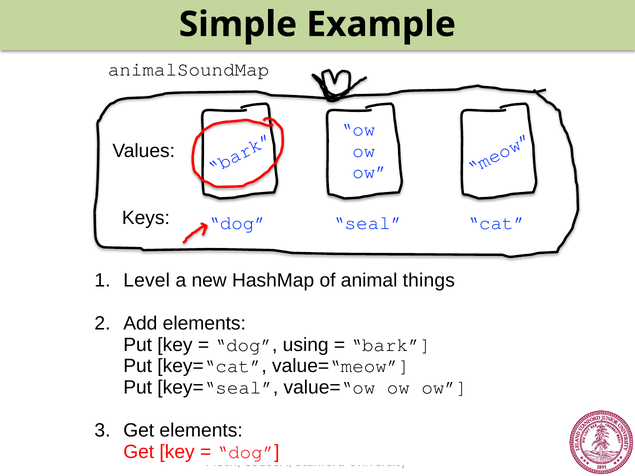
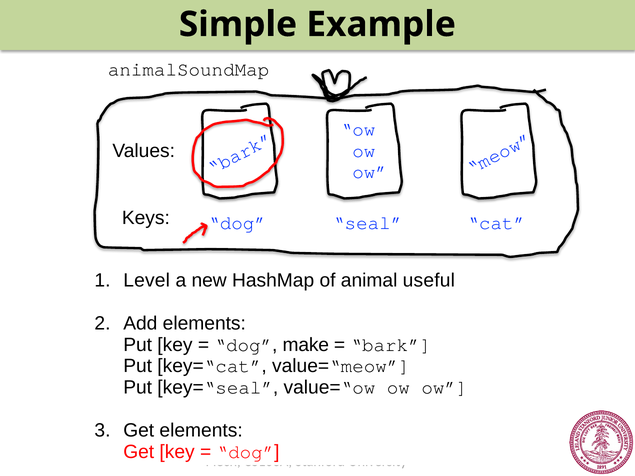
things: things -> useful (429, 281)
using: using -> make (306, 345)
